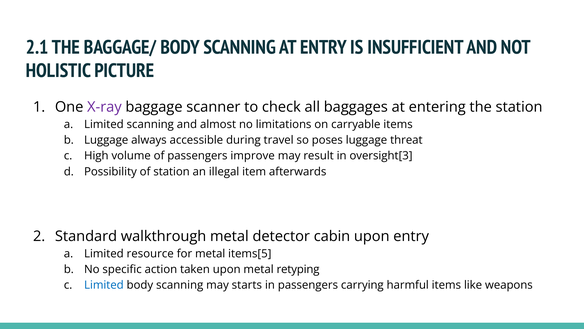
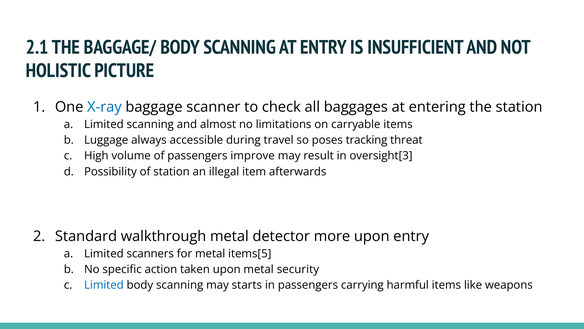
X-ray colour: purple -> blue (104, 107)
poses luggage: luggage -> tracking (367, 140)
cabin: cabin -> more (332, 236)
resource: resource -> scanners (150, 253)
retyping: retyping -> security (298, 269)
